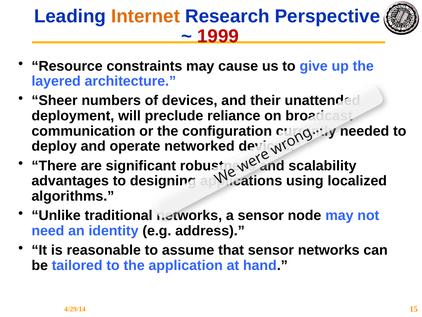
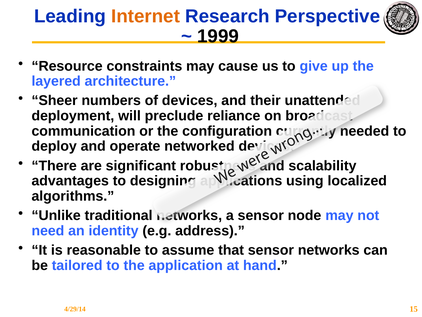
1999 colour: red -> black (218, 36)
